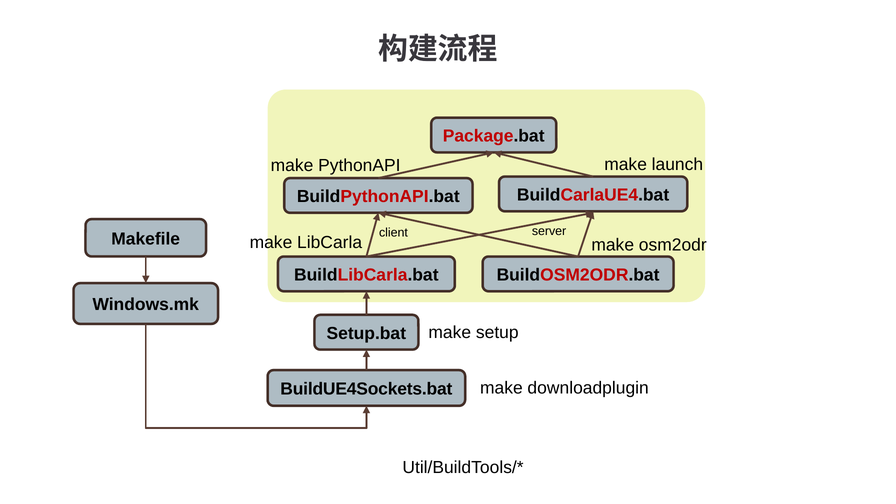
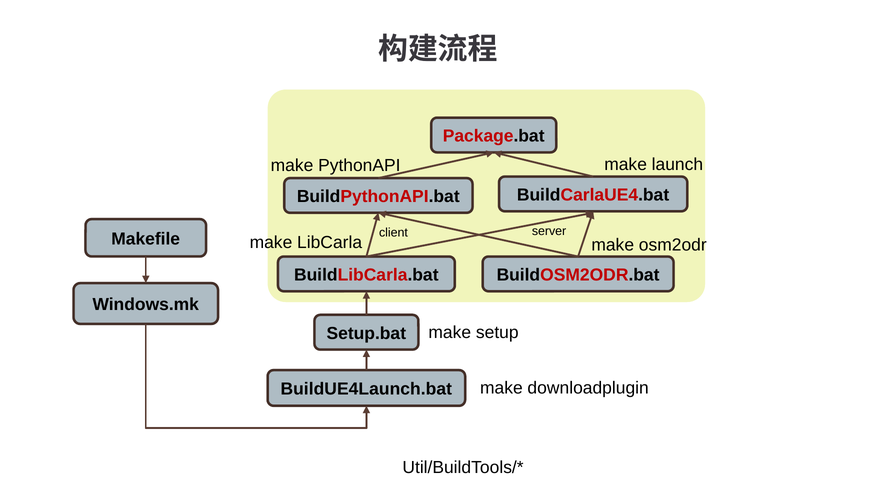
BuildUE4Sockets.bat: BuildUE4Sockets.bat -> BuildUE4Launch.bat (366, 389)
